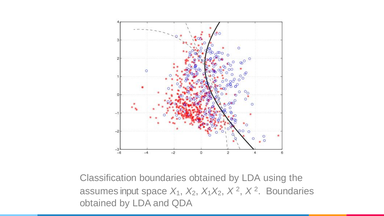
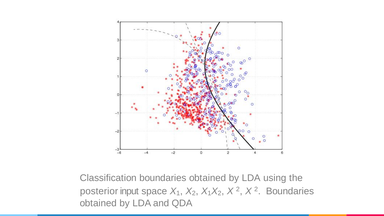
assumes: assumes -> posterior (99, 191)
